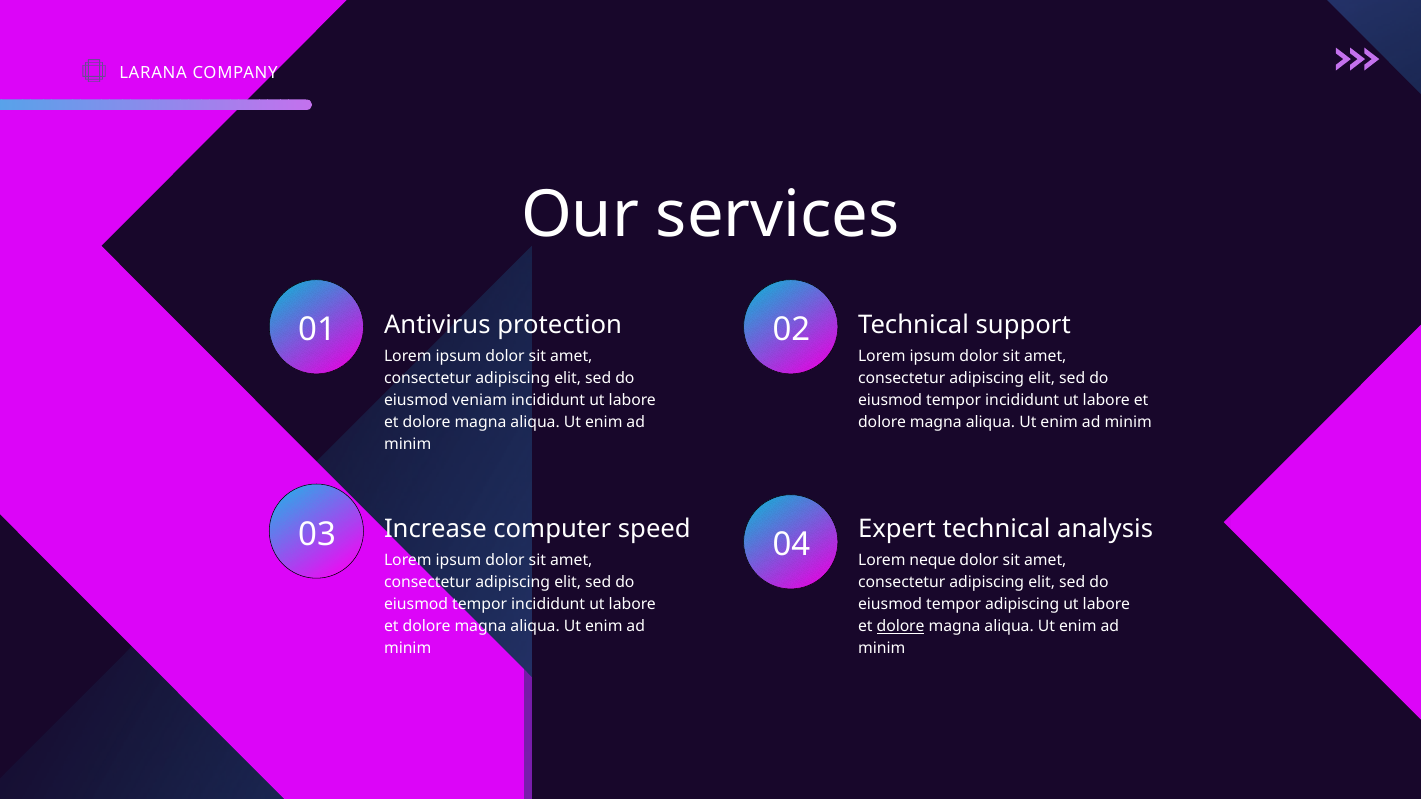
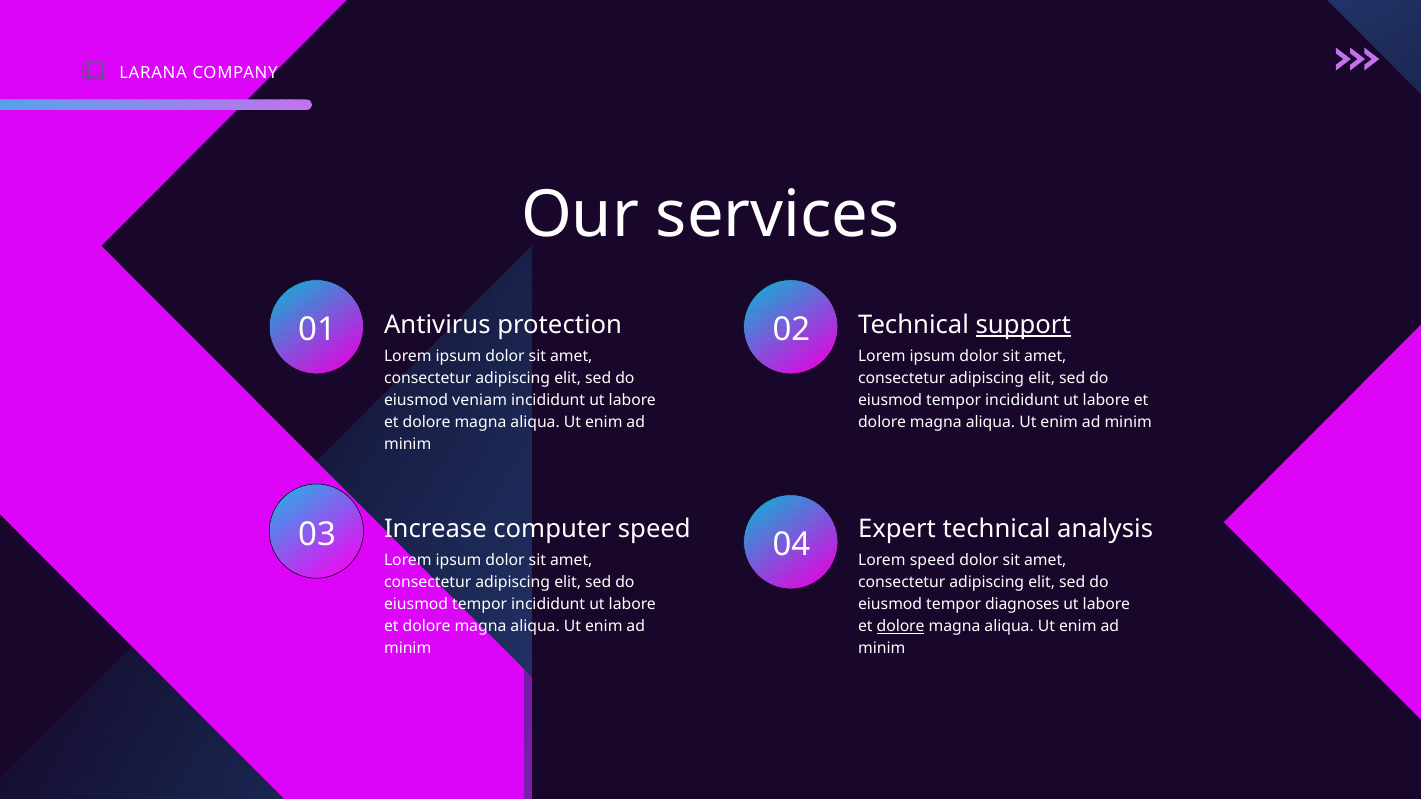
support underline: none -> present (1023, 325)
neque: neque -> speed (932, 560)
tempor adipiscing: adipiscing -> diagnoses (1022, 605)
